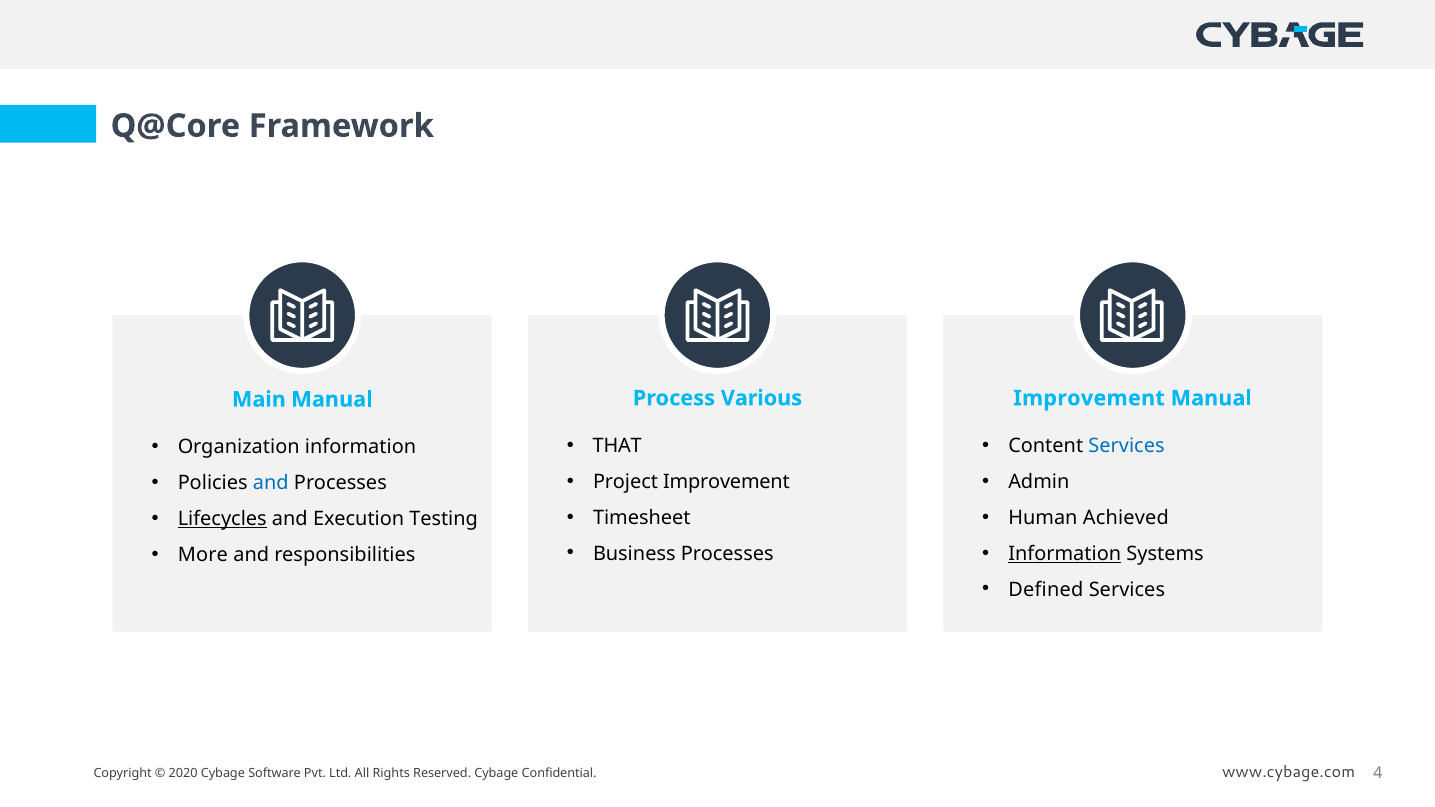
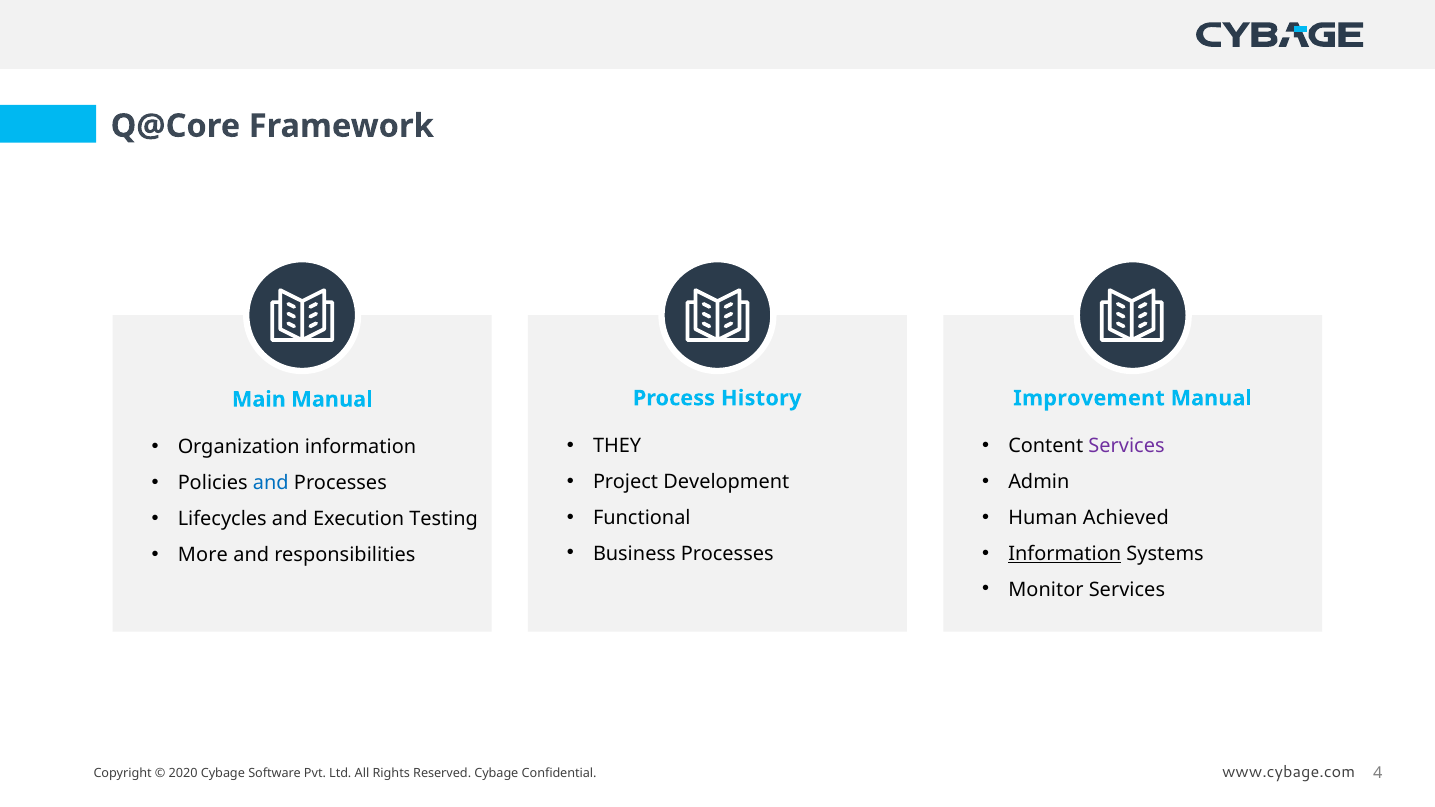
Various: Various -> History (761, 398)
THAT: THAT -> THEY (617, 446)
Services colour: blue -> purple (1127, 446)
Project Improvement: Improvement -> Development (726, 482)
Timesheet: Timesheet -> Functional (642, 518)
Lifecycles underline: present -> none (222, 519)
Defined: Defined -> Monitor (1046, 590)
